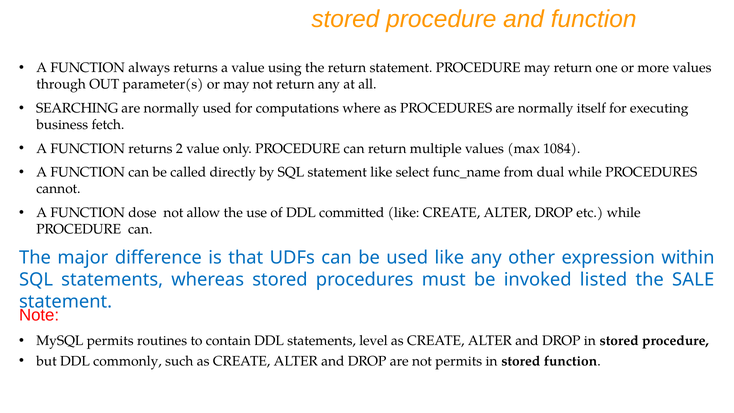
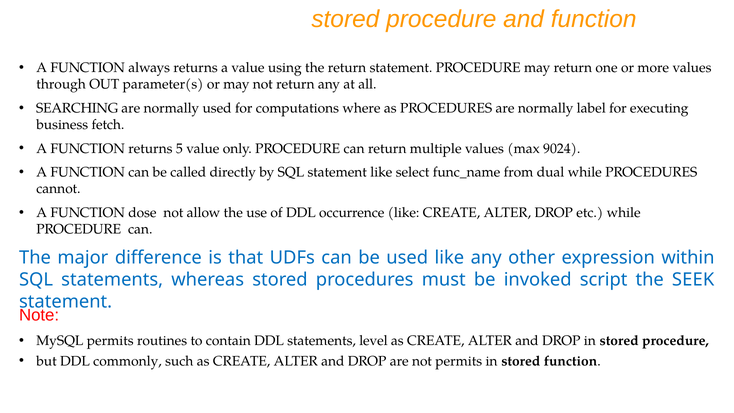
itself: itself -> label (591, 108)
2: 2 -> 5 (179, 149)
1084: 1084 -> 9024 (562, 149)
committed: committed -> occurrence (352, 213)
listed: listed -> script (604, 280)
SALE: SALE -> SEEK (693, 280)
